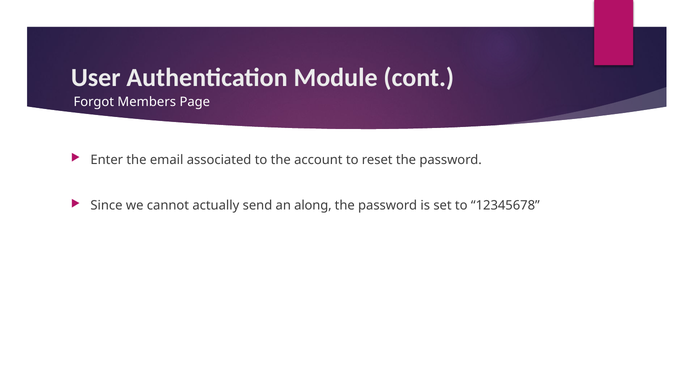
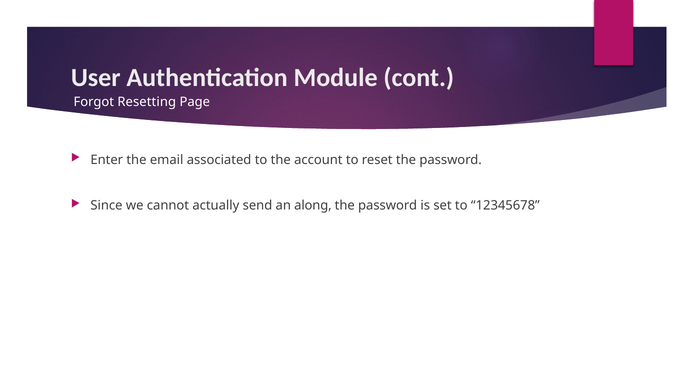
Members: Members -> Resetting (147, 102)
